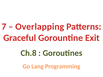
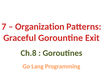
Overlapping: Overlapping -> Organization (40, 27)
